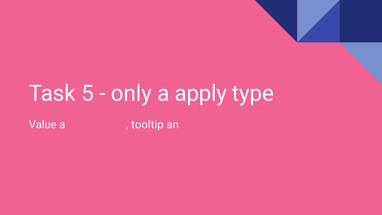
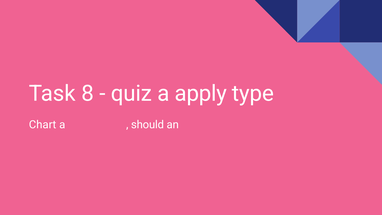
5: 5 -> 8 (88, 94)
only: only -> quiz (131, 94)
Value: Value -> Chart (43, 125)
tooltip: tooltip -> should (147, 125)
